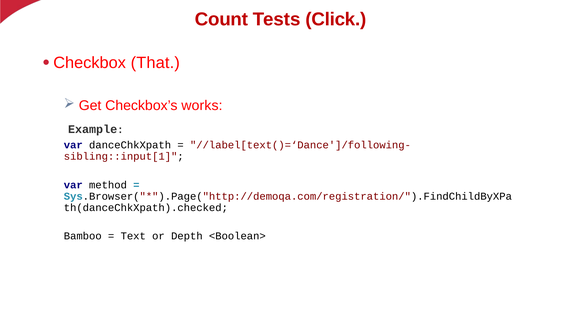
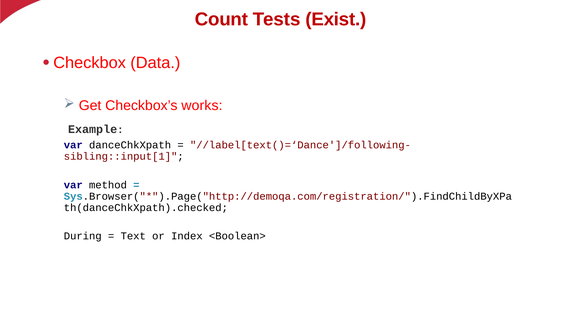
Click: Click -> Exist (336, 19)
That: That -> Data (155, 63)
Bamboo: Bamboo -> During (83, 237)
Depth: Depth -> Index (187, 237)
